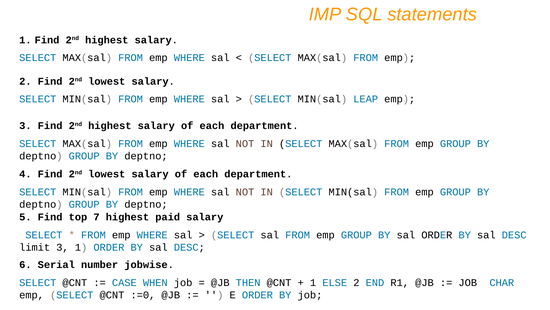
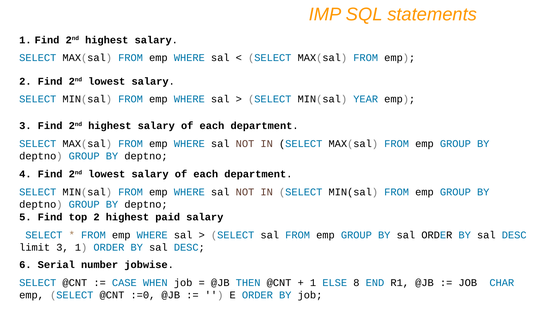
LEAP: LEAP -> YEAR (366, 99)
top 7: 7 -> 2 (97, 217)
ELSE 2: 2 -> 8 (356, 282)
